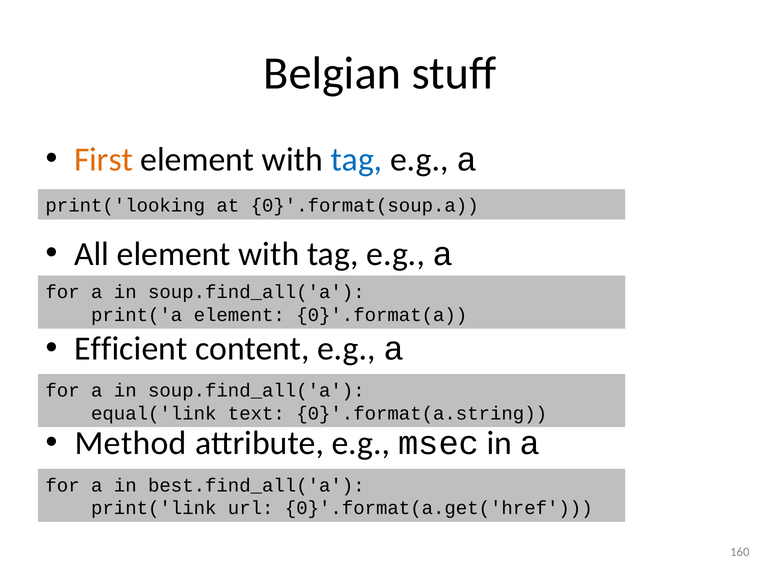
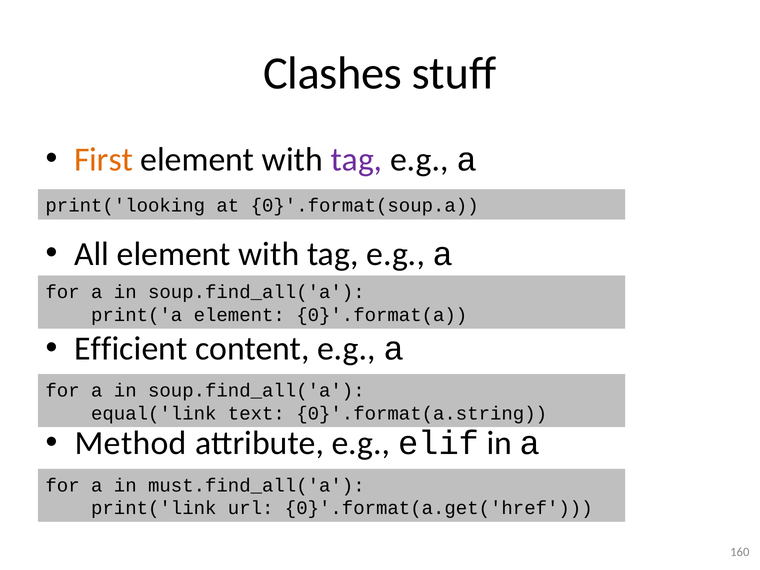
Belgian: Belgian -> Clashes (332, 74)
tag colour: blue -> purple (356, 159)
msec: msec -> elif (439, 443)
best.find_all('a: best.find_all('a -> must.find_all('a (256, 485)
